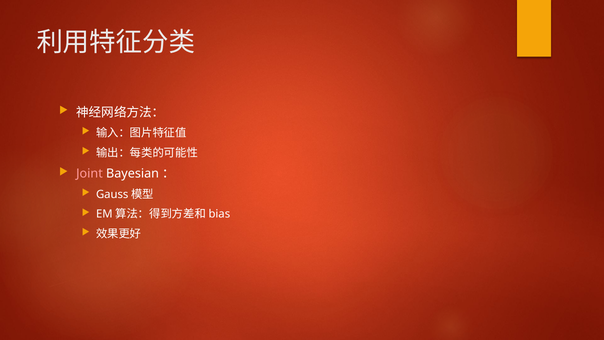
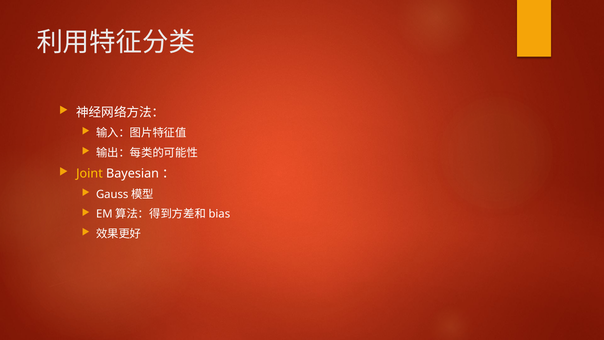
Joint colour: pink -> yellow (89, 174)
